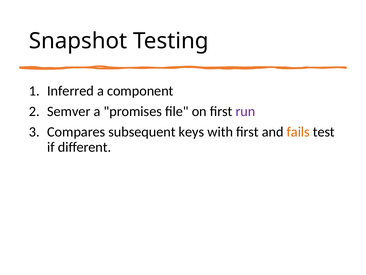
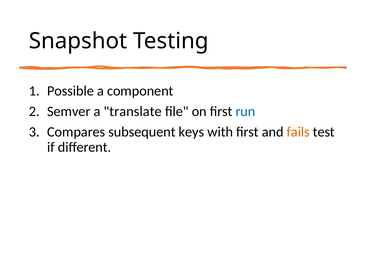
Inferred: Inferred -> Possible (71, 91)
promises: promises -> translate (133, 111)
run colour: purple -> blue (245, 111)
